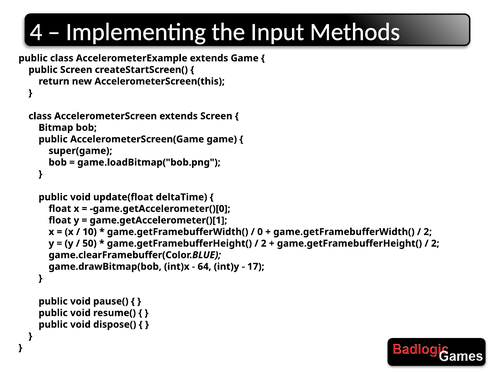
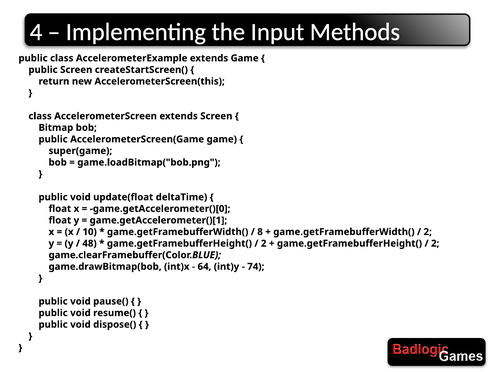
0: 0 -> 8 (260, 231)
50: 50 -> 48 (90, 243)
17: 17 -> 74 (256, 266)
